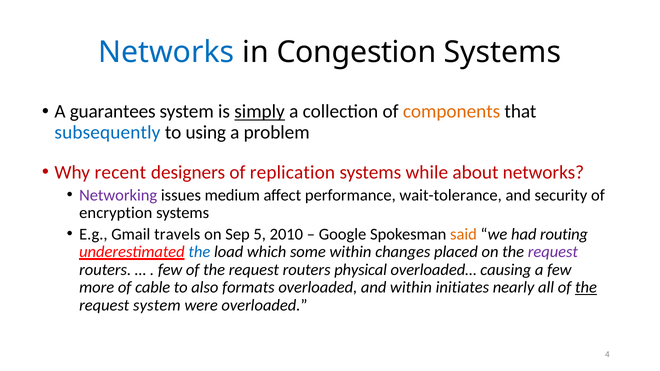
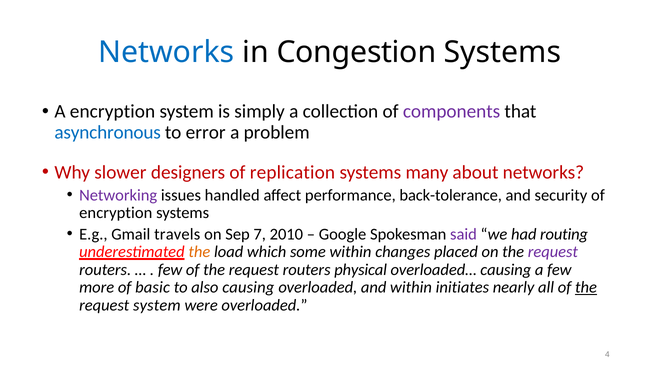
A guarantees: guarantees -> encryption (113, 112)
simply underline: present -> none (260, 112)
components colour: orange -> purple (452, 112)
subsequently: subsequently -> asynchronous (108, 132)
using: using -> error (206, 132)
recent: recent -> slower (120, 172)
while: while -> many (427, 172)
medium: medium -> handled (232, 195)
wait-tolerance: wait-tolerance -> back-tolerance (451, 195)
5: 5 -> 7 (260, 234)
said colour: orange -> purple (464, 234)
the colour: blue -> orange (199, 252)
cable: cable -> basic (153, 288)
also formats: formats -> causing (248, 288)
